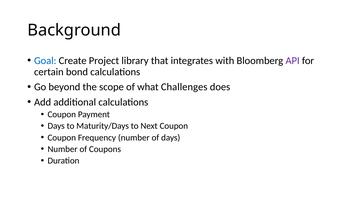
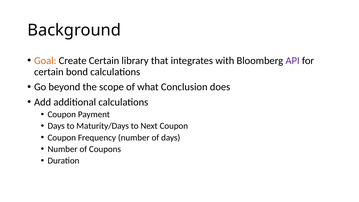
Goal colour: blue -> orange (45, 61)
Create Project: Project -> Certain (104, 61)
Challenges: Challenges -> Conclusion (184, 87)
